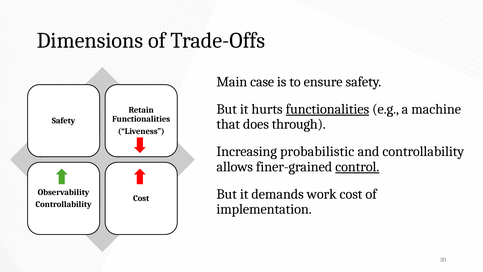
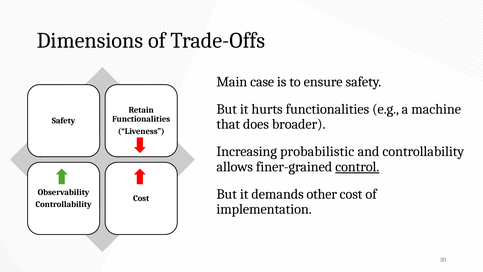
functionalities underline: present -> none (327, 109)
through: through -> broader (299, 124)
work: work -> other (322, 194)
